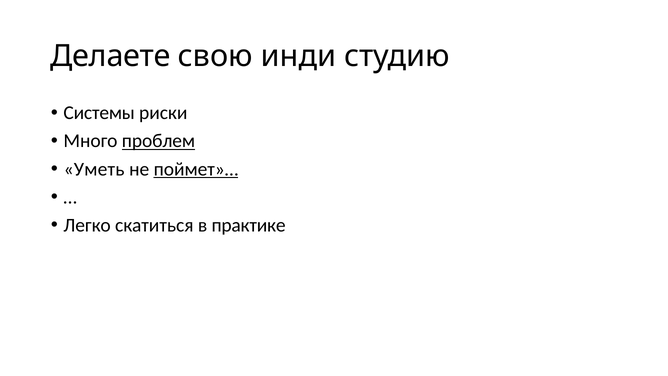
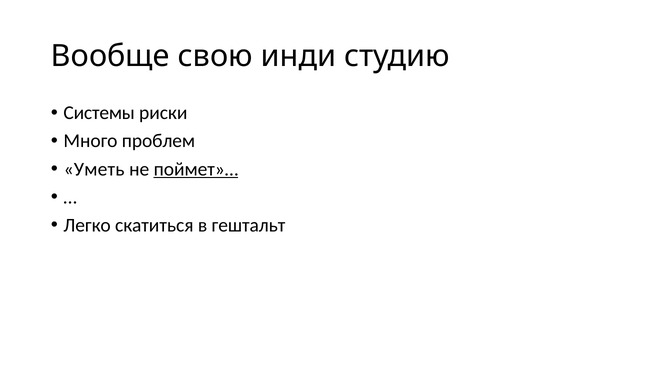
Делаете: Делаете -> Вообще (110, 56)
проблем underline: present -> none (158, 141)
практике: практике -> гештальт (248, 225)
